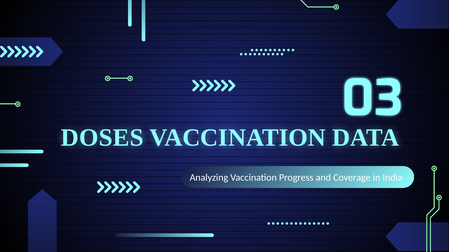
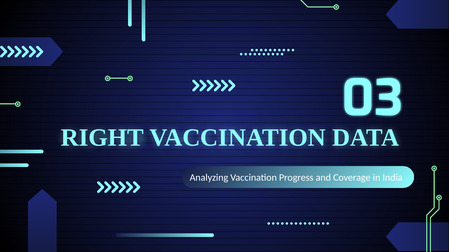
DOSES: DOSES -> RIGHT (102, 138)
